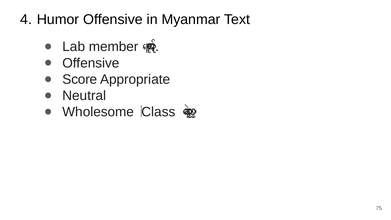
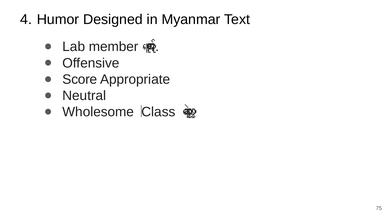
Humor Offensive: Offensive -> Designed (113, 19)
